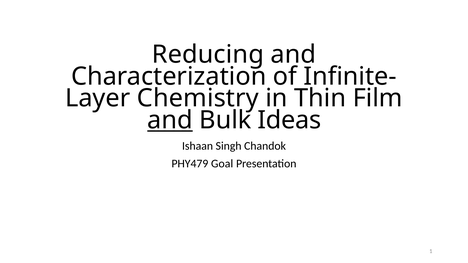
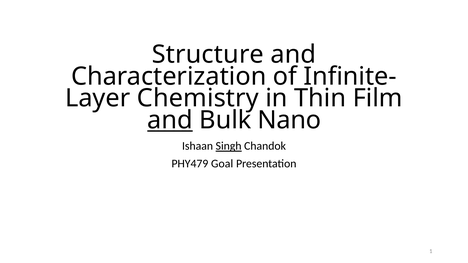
Reducing: Reducing -> Structure (208, 55)
Ideas: Ideas -> Nano (289, 120)
Singh underline: none -> present (229, 146)
